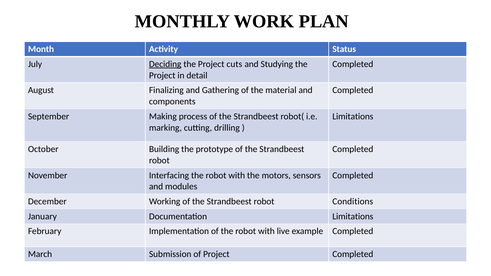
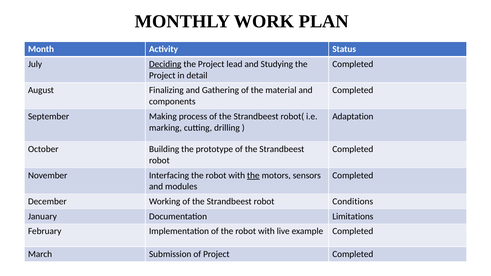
cuts: cuts -> lead (234, 64)
Limitations: Limitations -> Adaptation (353, 117)
the underline: none -> present (253, 175)
